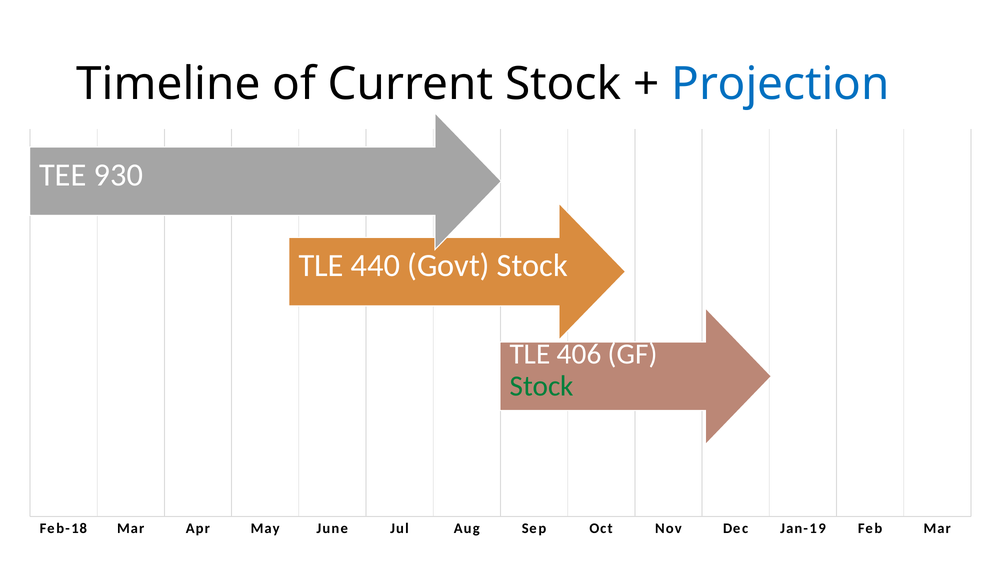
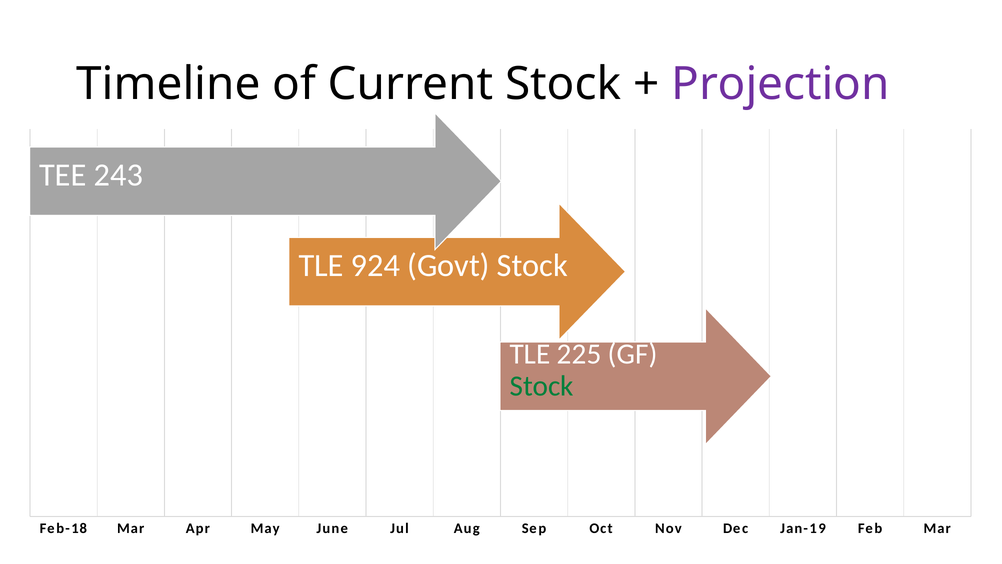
Projection colour: blue -> purple (780, 84)
930: 930 -> 243 (118, 175)
440: 440 -> 924 (375, 265)
406: 406 -> 225 (579, 354)
